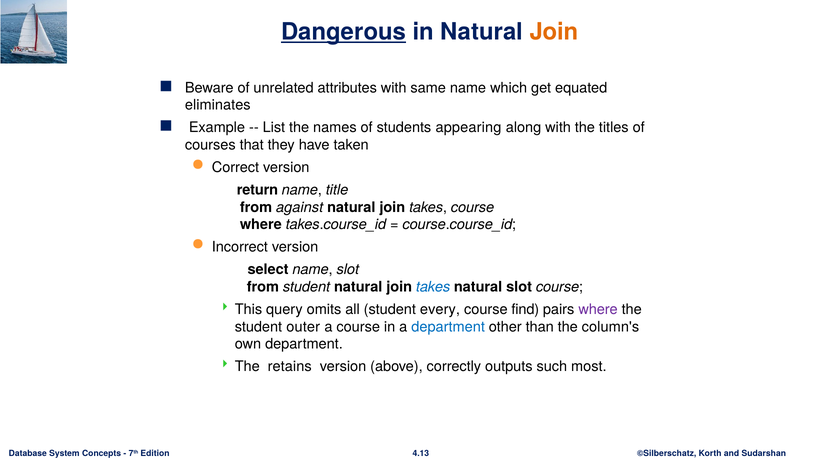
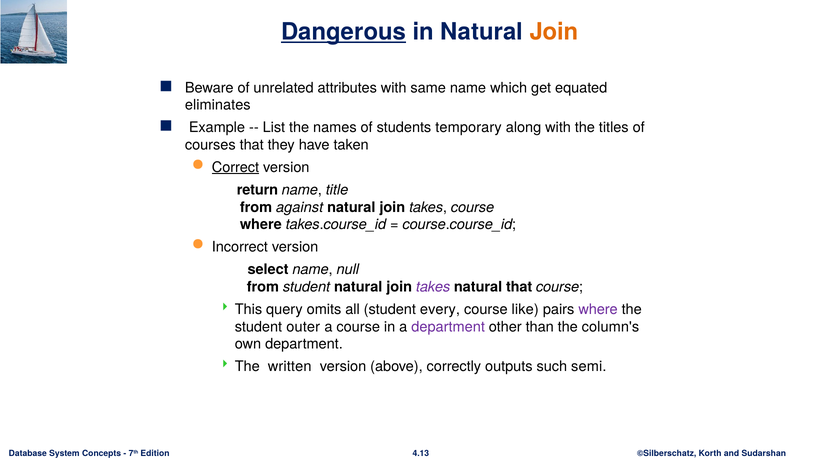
appearing: appearing -> temporary (468, 128)
Correct underline: none -> present (235, 167)
name slot: slot -> null (348, 270)
takes colour: blue -> purple (433, 287)
natural slot: slot -> that (519, 287)
find: find -> like (525, 309)
department colour: blue -> purple (448, 327)
retains: retains -> written (290, 367)
most: most -> semi (589, 367)
